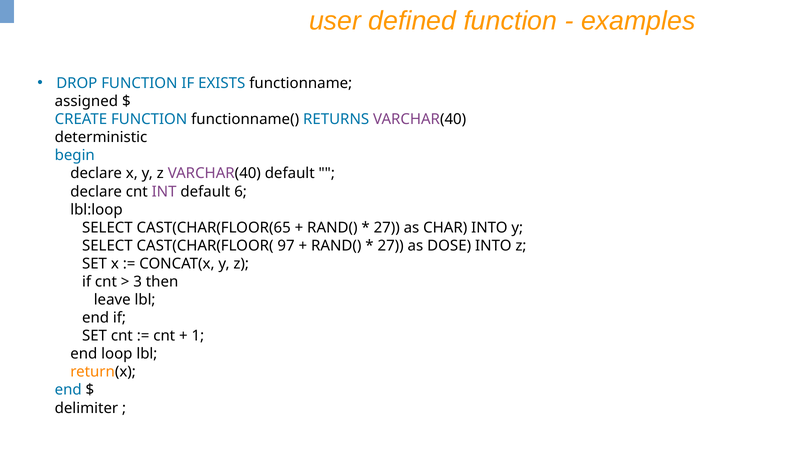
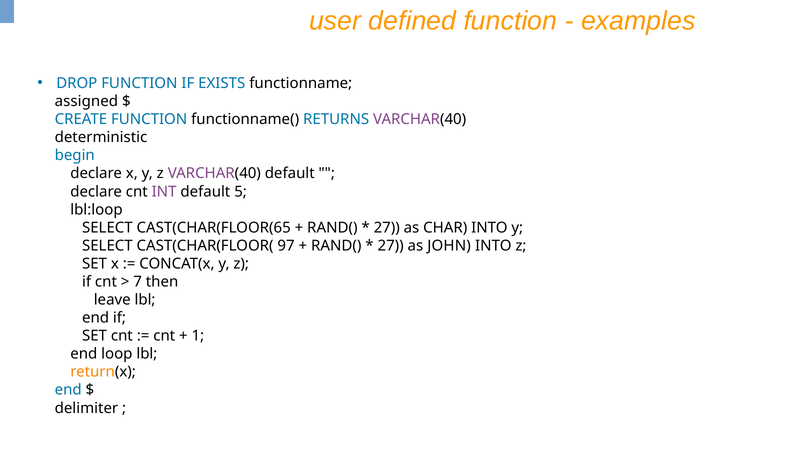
6: 6 -> 5 (241, 192)
DOSE: DOSE -> JOHN (449, 246)
3: 3 -> 7 (138, 282)
